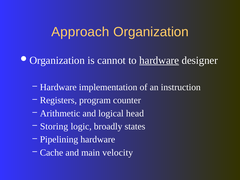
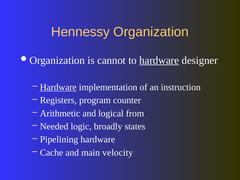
Approach: Approach -> Hennessy (80, 32)
Hardware underline: none -> present (58, 87)
head: head -> from (135, 113)
Storing: Storing -> Needed (54, 126)
